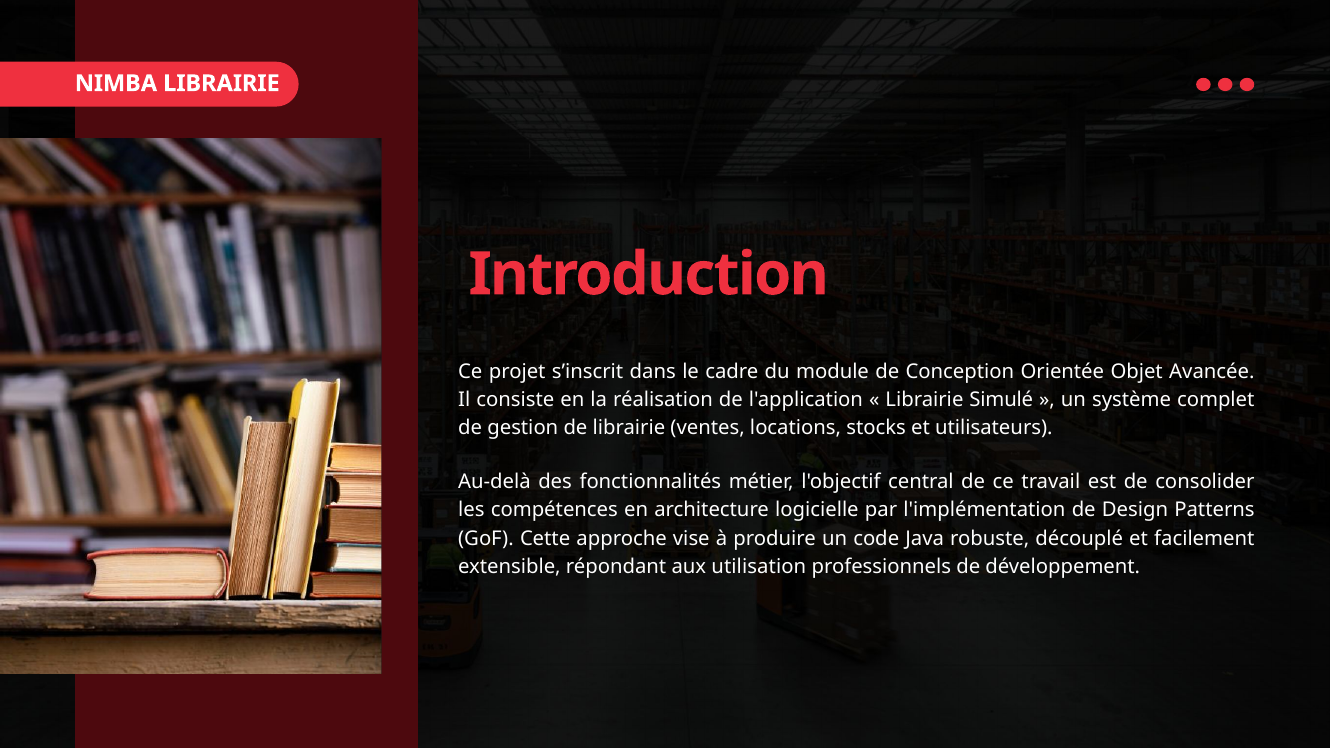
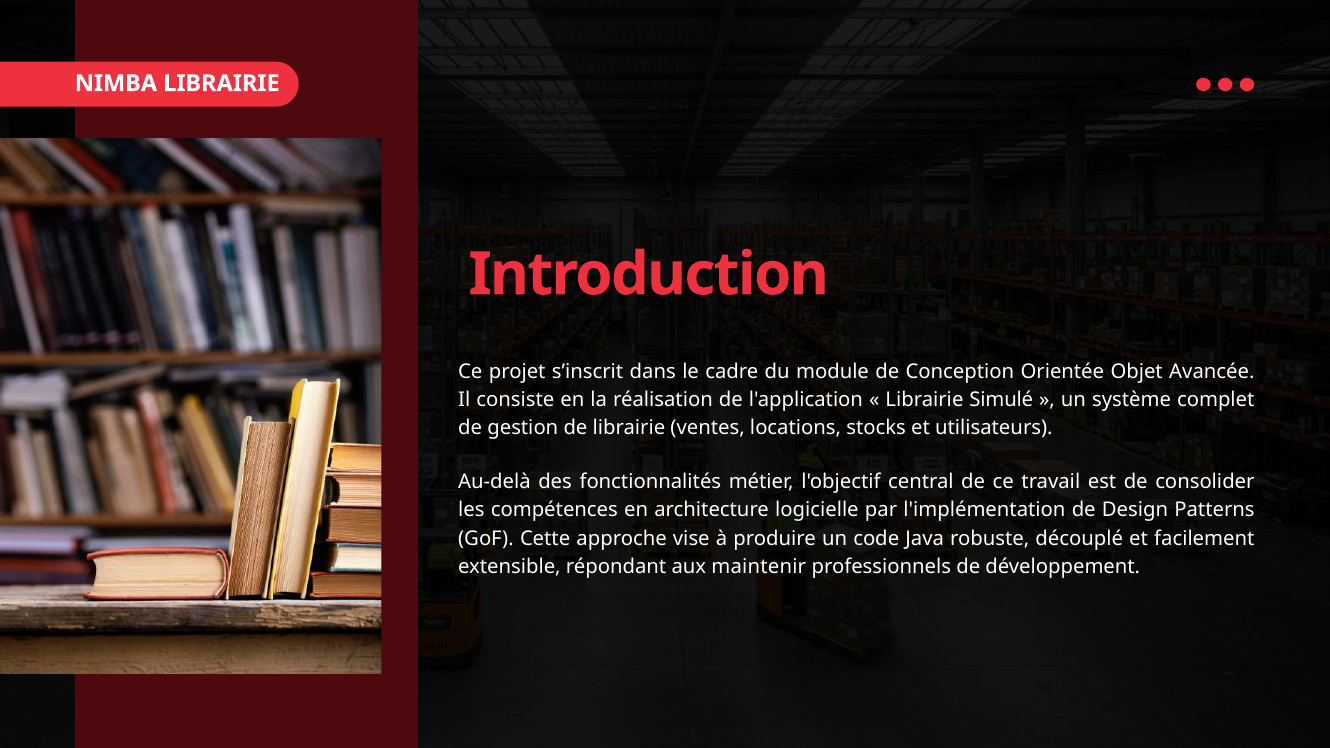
utilisation: utilisation -> maintenir (759, 567)
